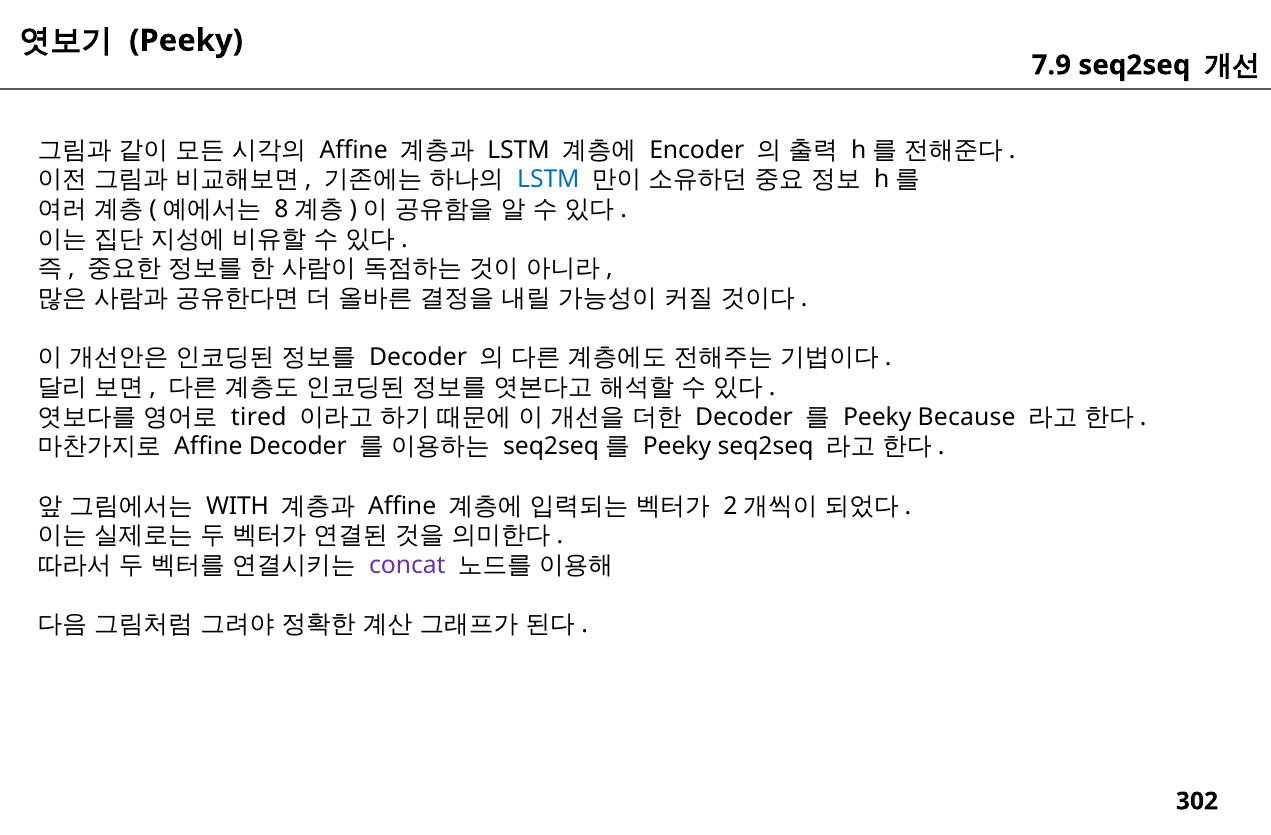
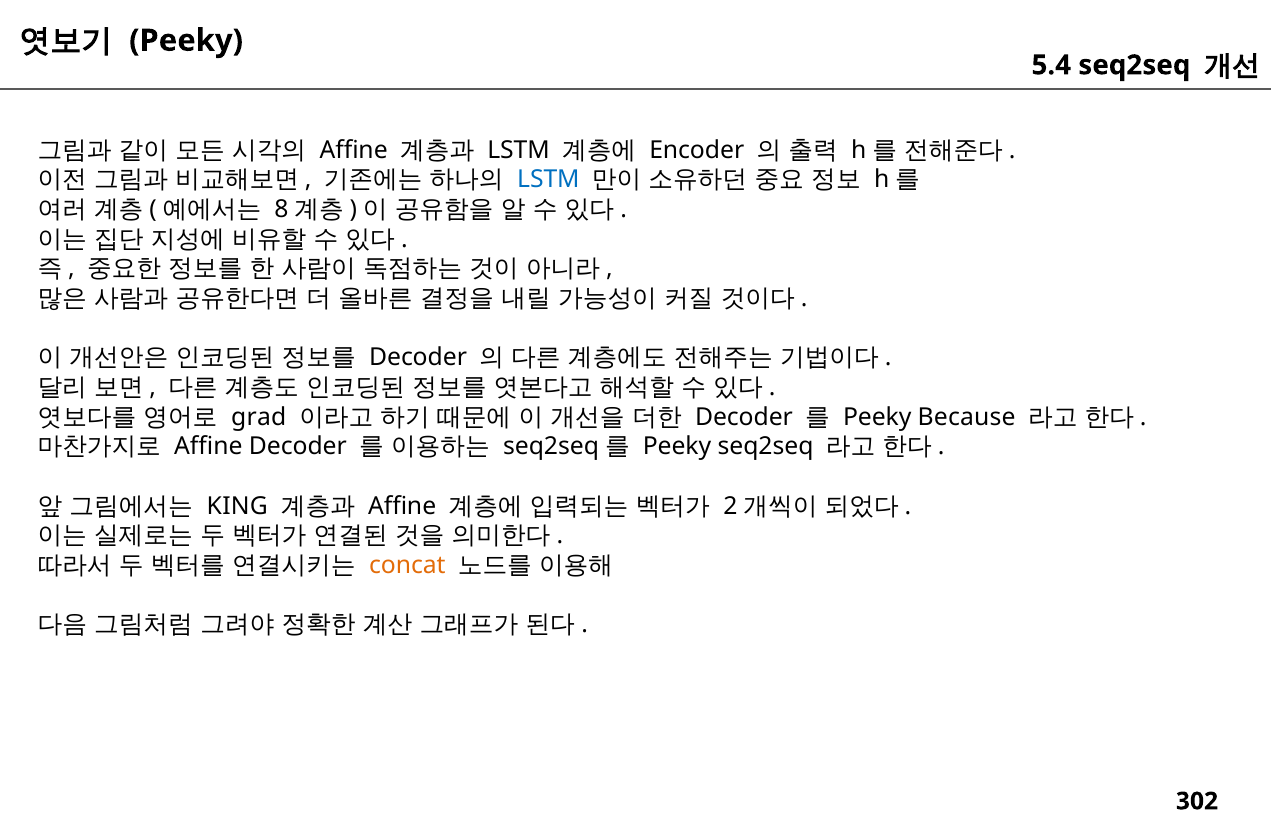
7.9: 7.9 -> 5.4 (1051, 65)
tired: tired -> grad (259, 417)
WITH: WITH -> KING (237, 506)
concat colour: purple -> orange (407, 565)
